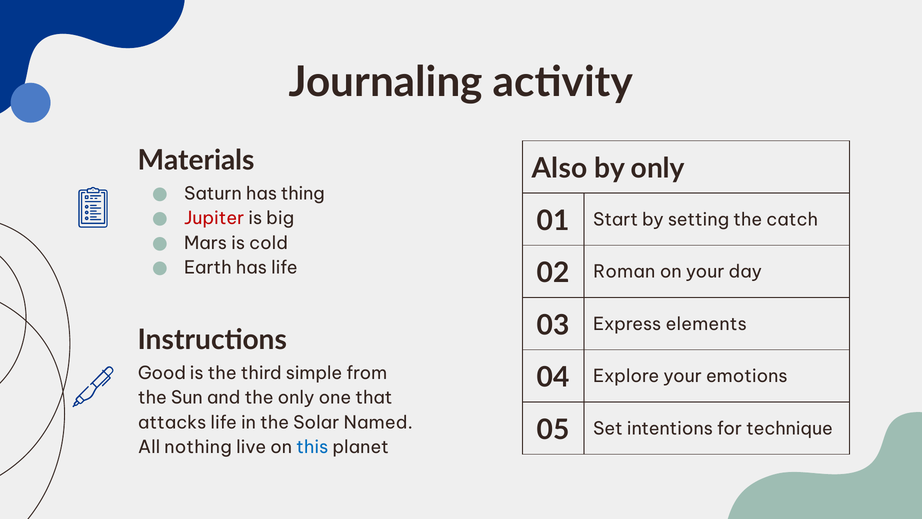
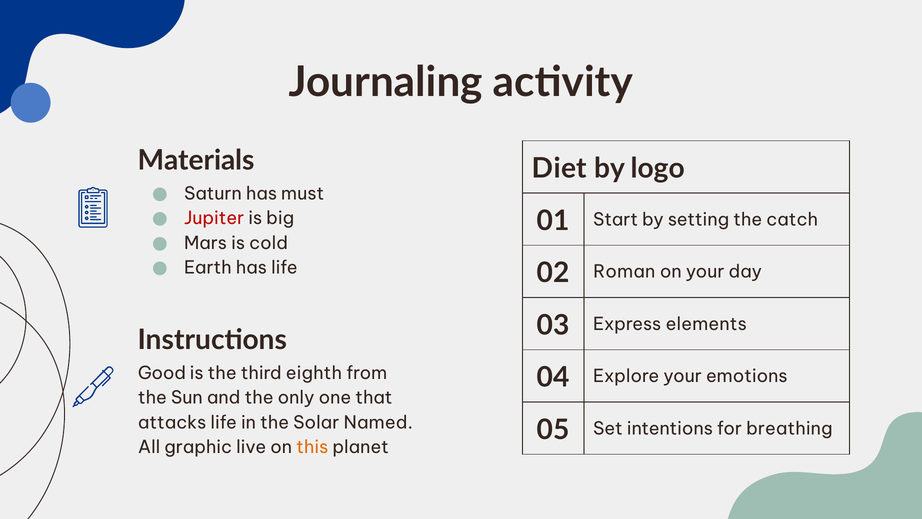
Also: Also -> Diet (559, 168)
by only: only -> logo (658, 168)
thing: thing -> must (303, 194)
simple: simple -> eighth (314, 373)
technique: technique -> breathing (789, 428)
nothing: nothing -> graphic (198, 447)
this colour: blue -> orange (312, 447)
